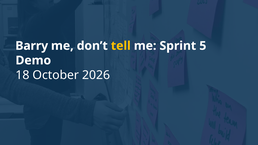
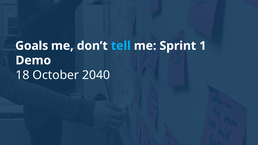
Barry: Barry -> Goals (32, 46)
tell colour: yellow -> light blue (121, 46)
5: 5 -> 1 (203, 46)
2026: 2026 -> 2040 (96, 75)
